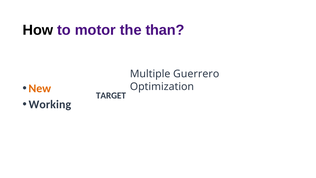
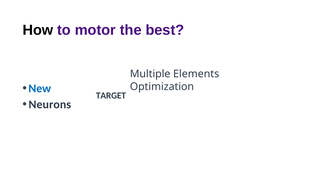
than: than -> best (165, 30)
Guerrero: Guerrero -> Elements (196, 74)
New colour: orange -> blue (40, 88)
Working: Working -> Neurons (50, 104)
